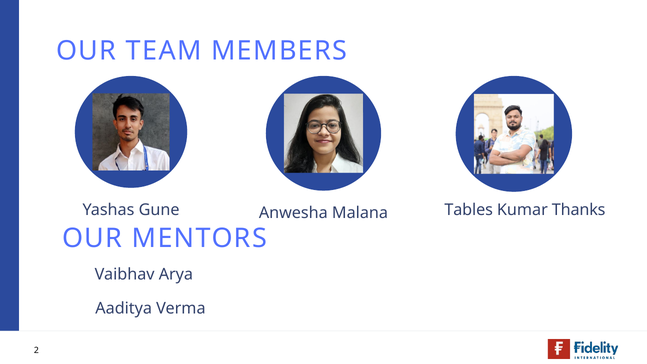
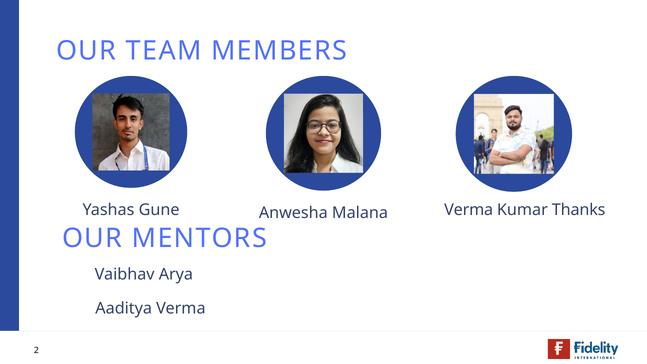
Tables: Tables -> Verma (469, 210)
